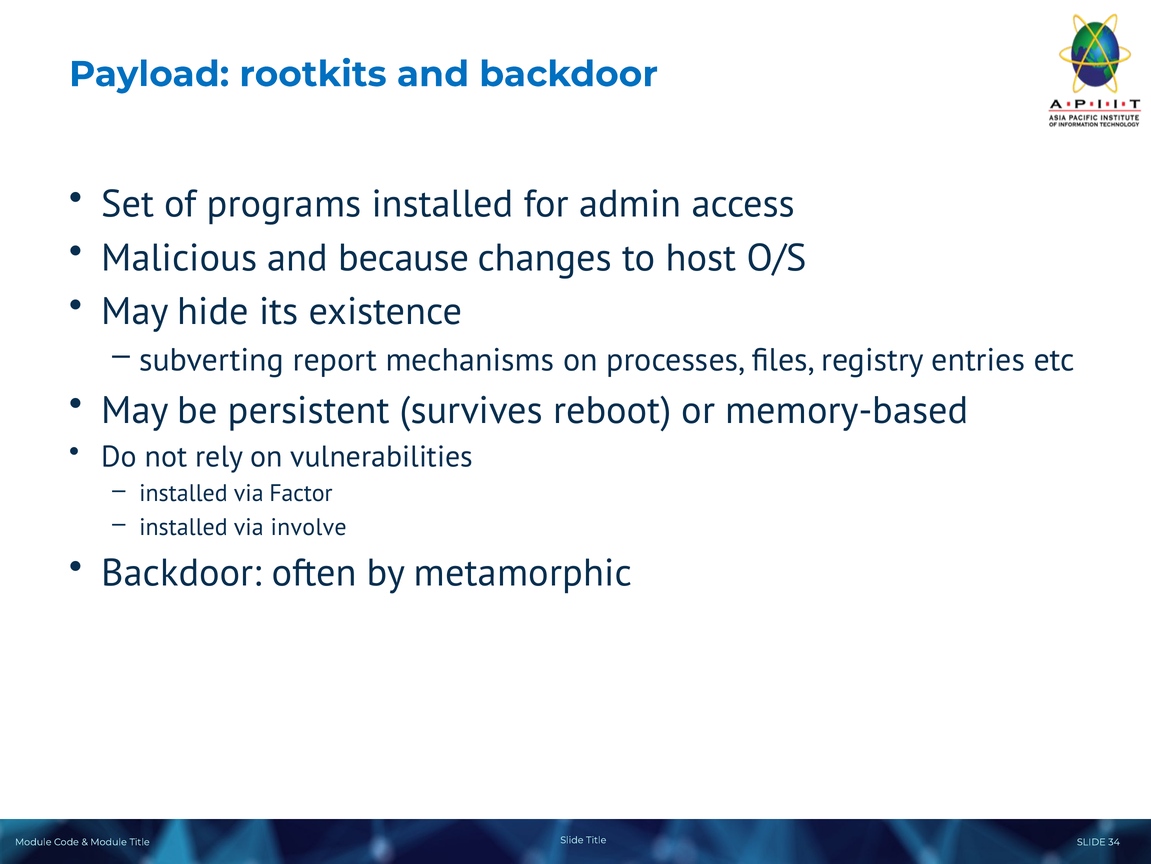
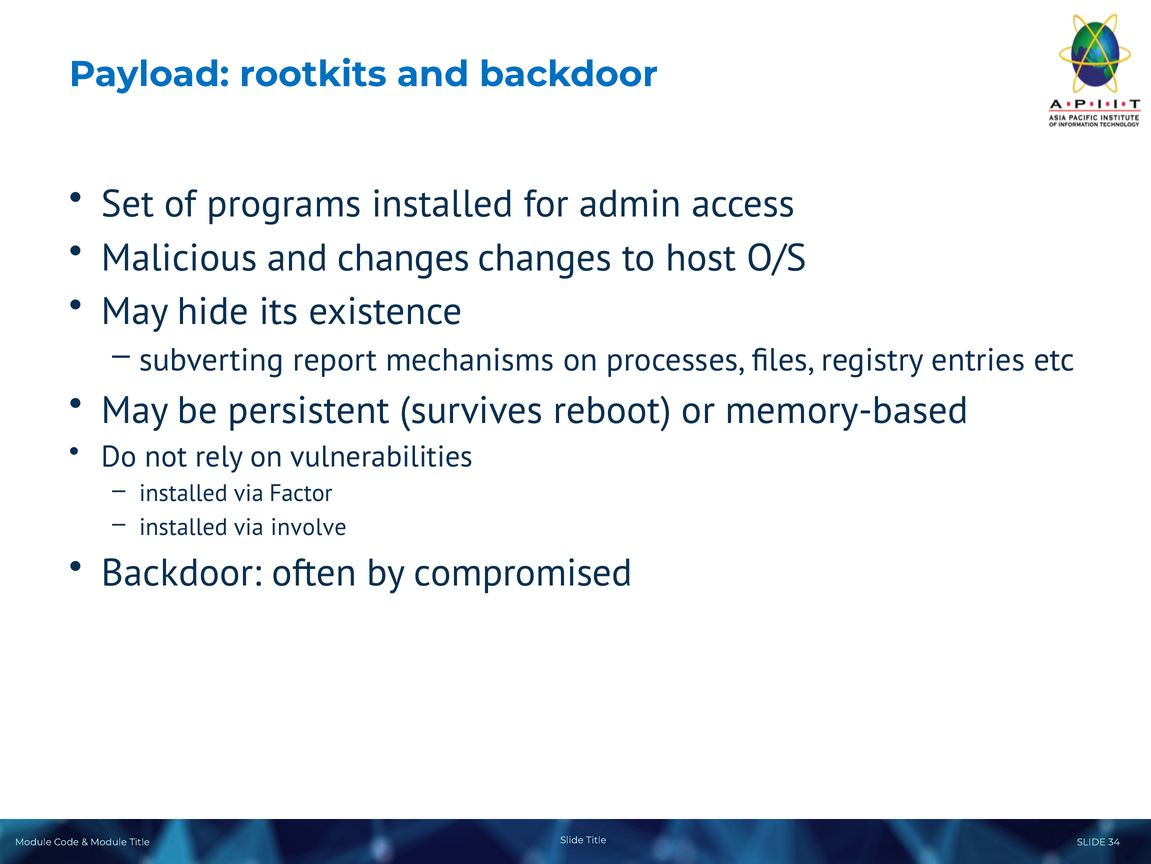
and because: because -> changes (404, 258)
metamorphic: metamorphic -> compromised (523, 573)
